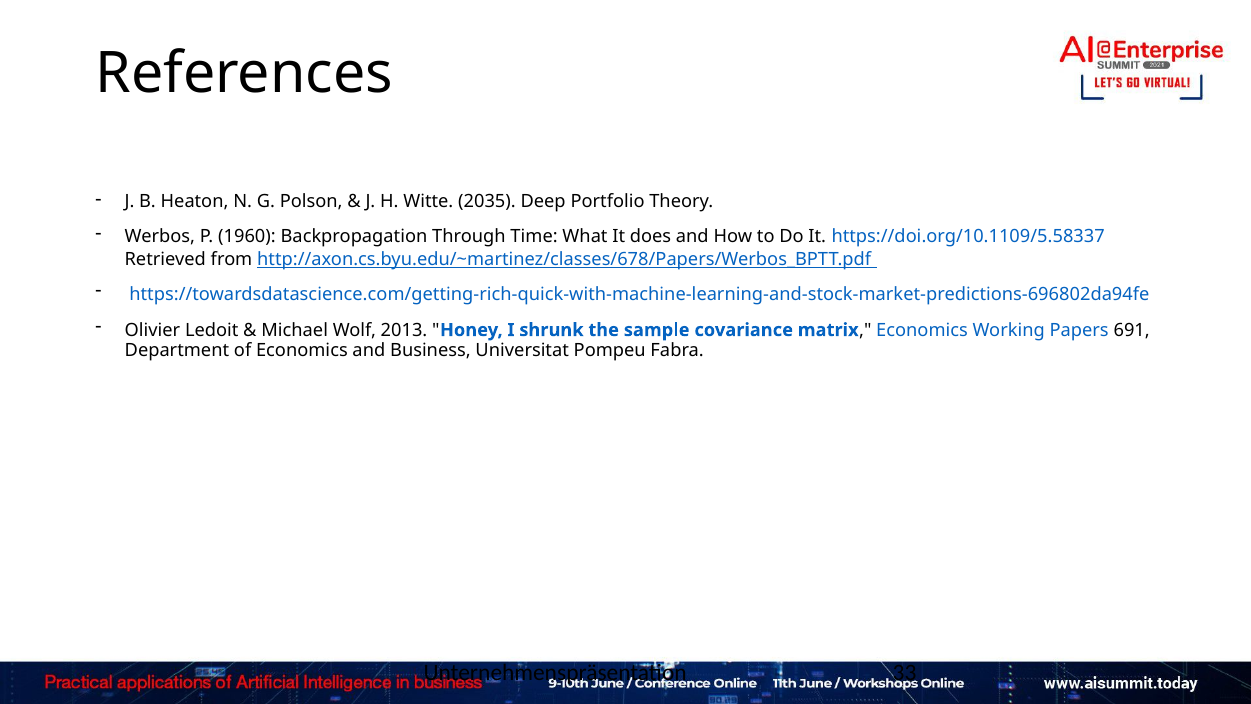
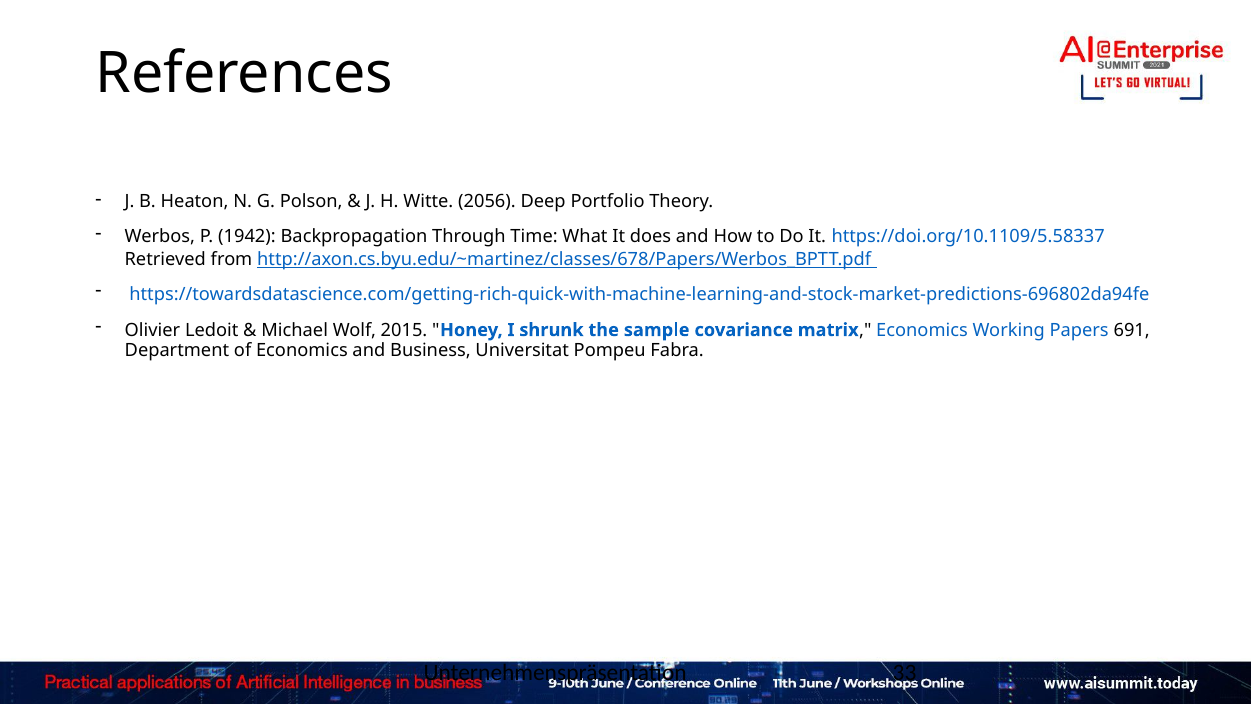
2035: 2035 -> 2056 (487, 202)
1960: 1960 -> 1942 (247, 237)
2013: 2013 -> 2015 (404, 330)
